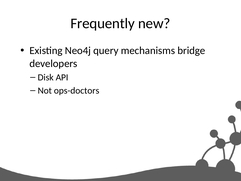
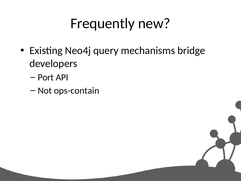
Disk: Disk -> Port (46, 77)
ops-doctors: ops-doctors -> ops-contain (77, 90)
